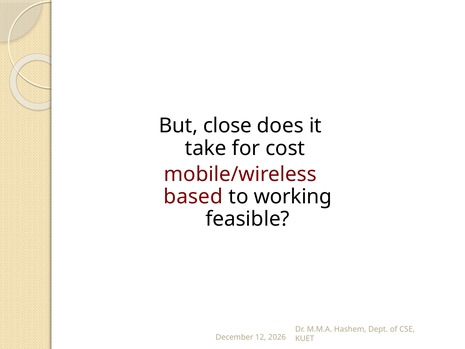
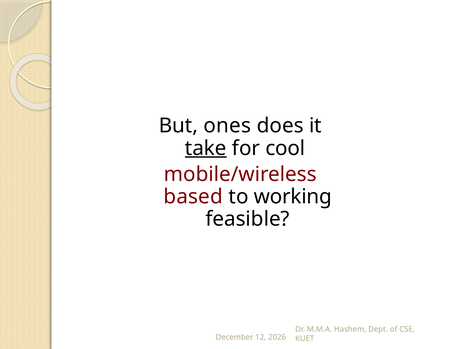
close: close -> ones (227, 126)
take underline: none -> present (206, 148)
cost: cost -> cool (285, 148)
